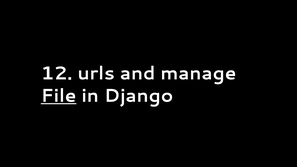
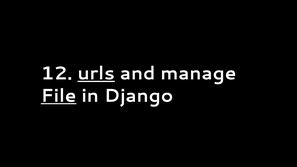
urls underline: none -> present (96, 73)
